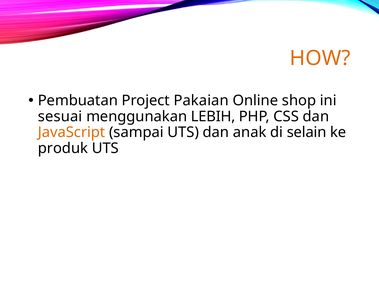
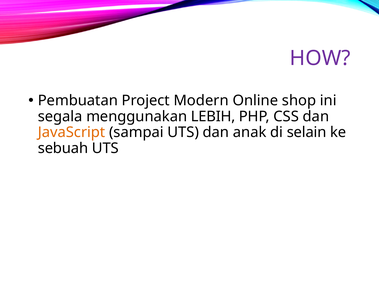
HOW colour: orange -> purple (320, 58)
Pakaian: Pakaian -> Modern (201, 101)
sesuai: sesuai -> segala (60, 117)
produk: produk -> sebuah (63, 148)
